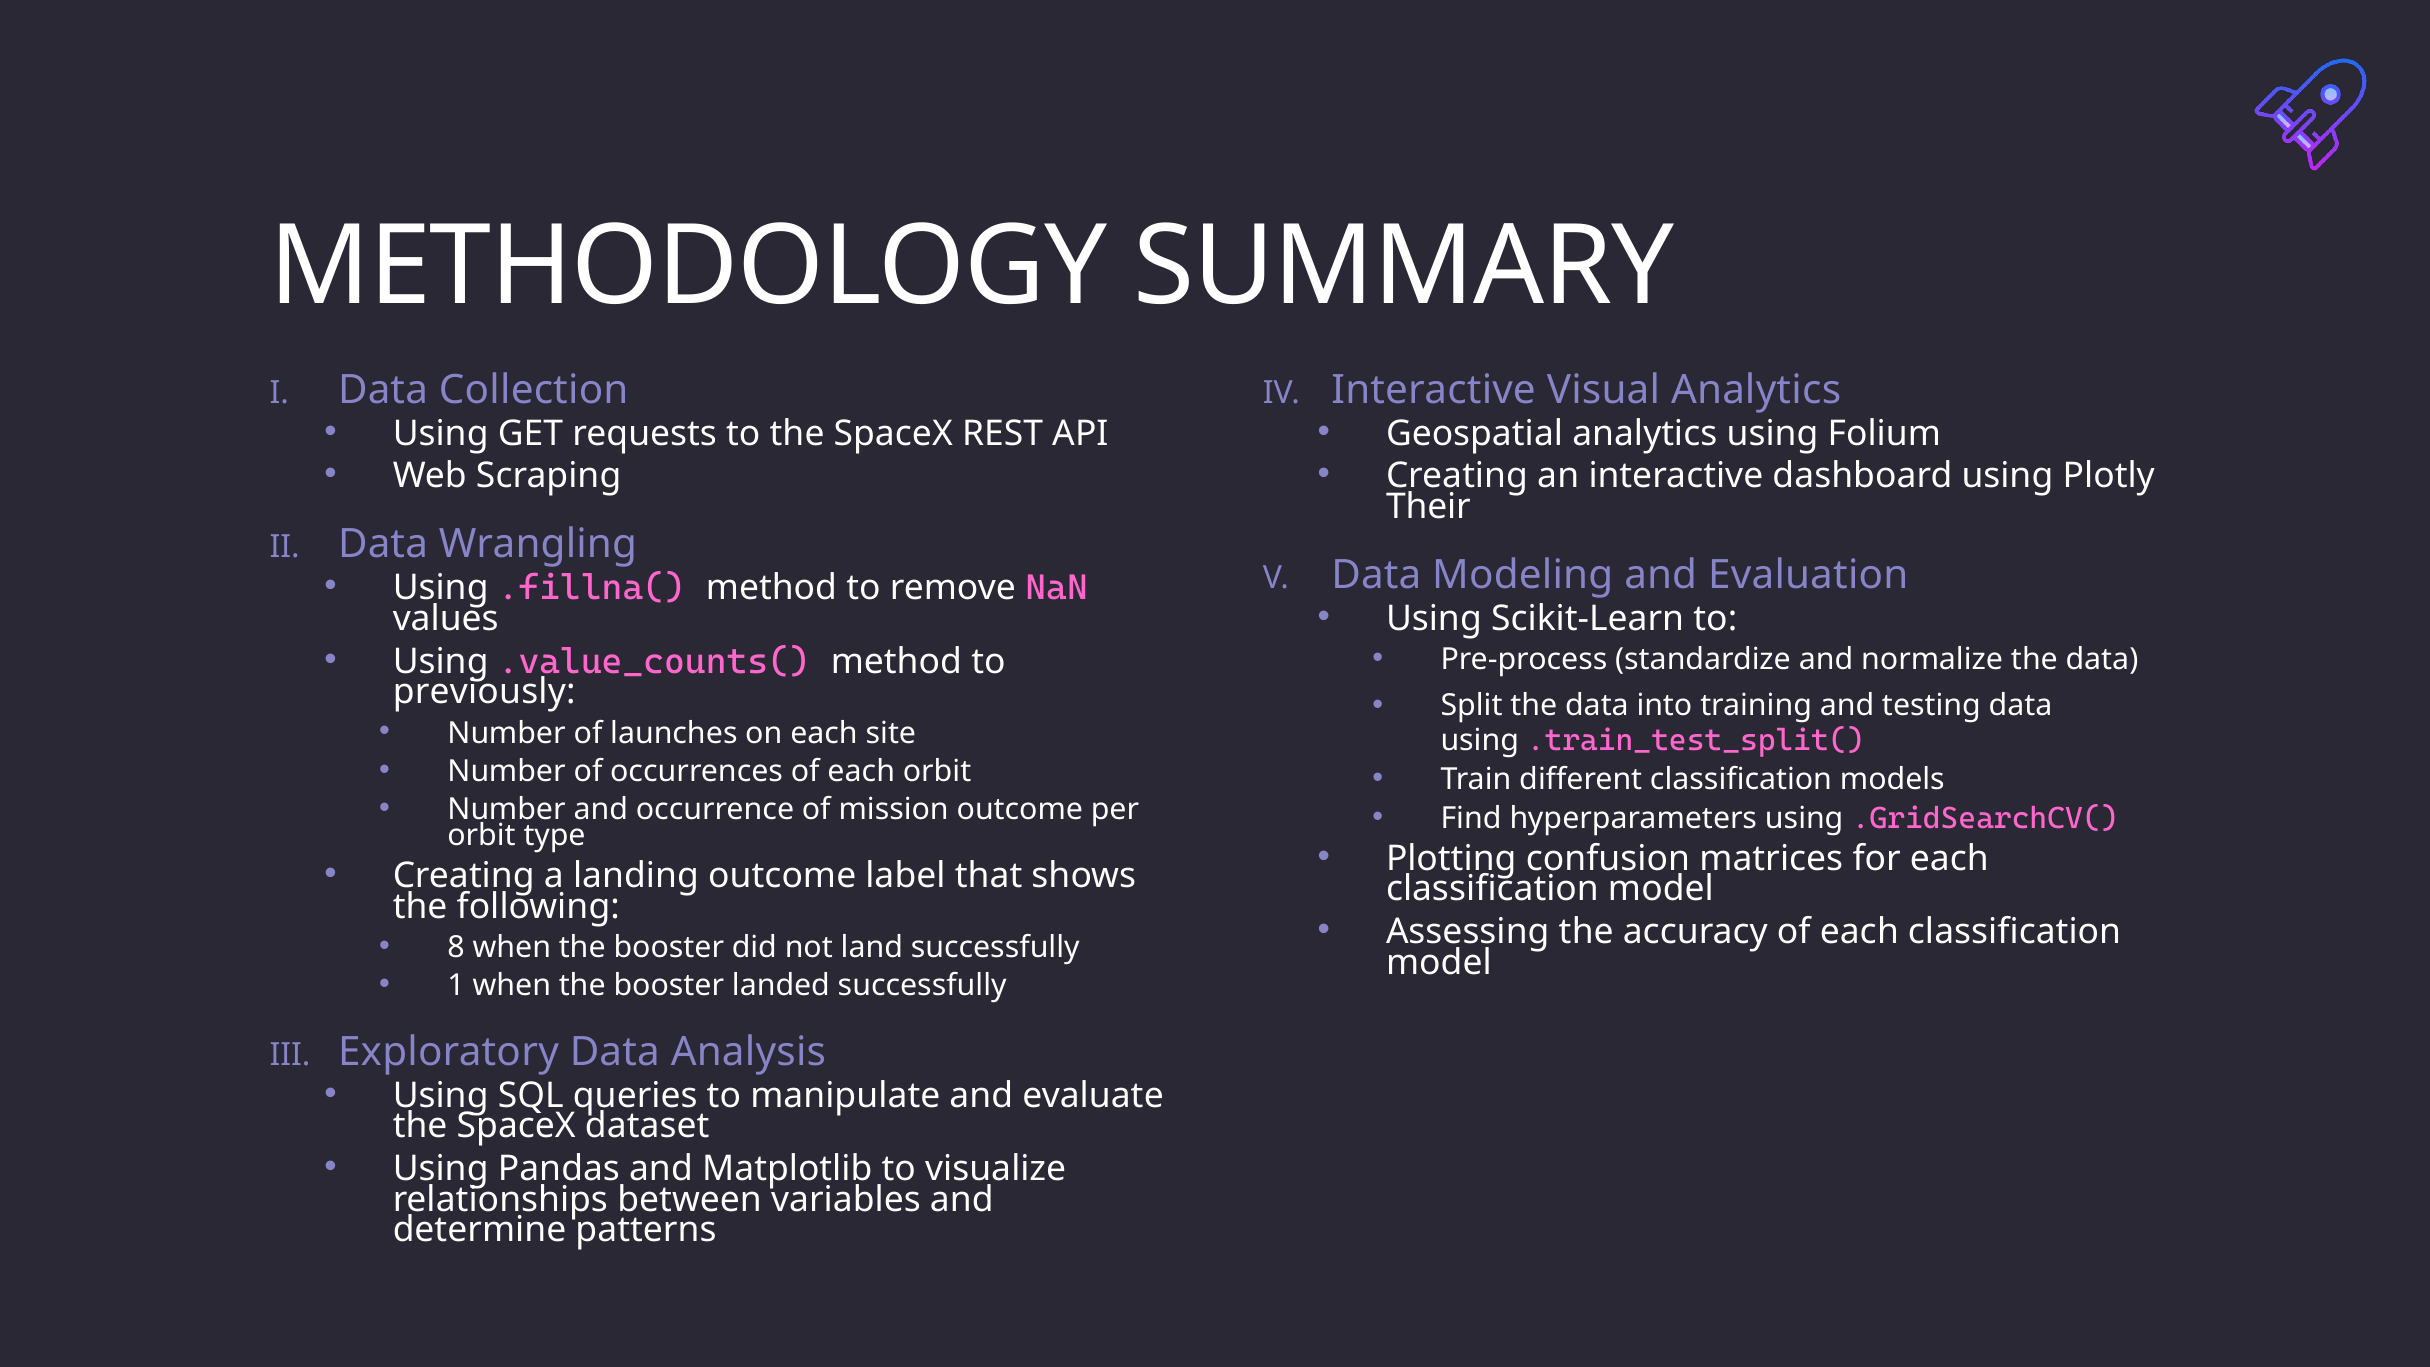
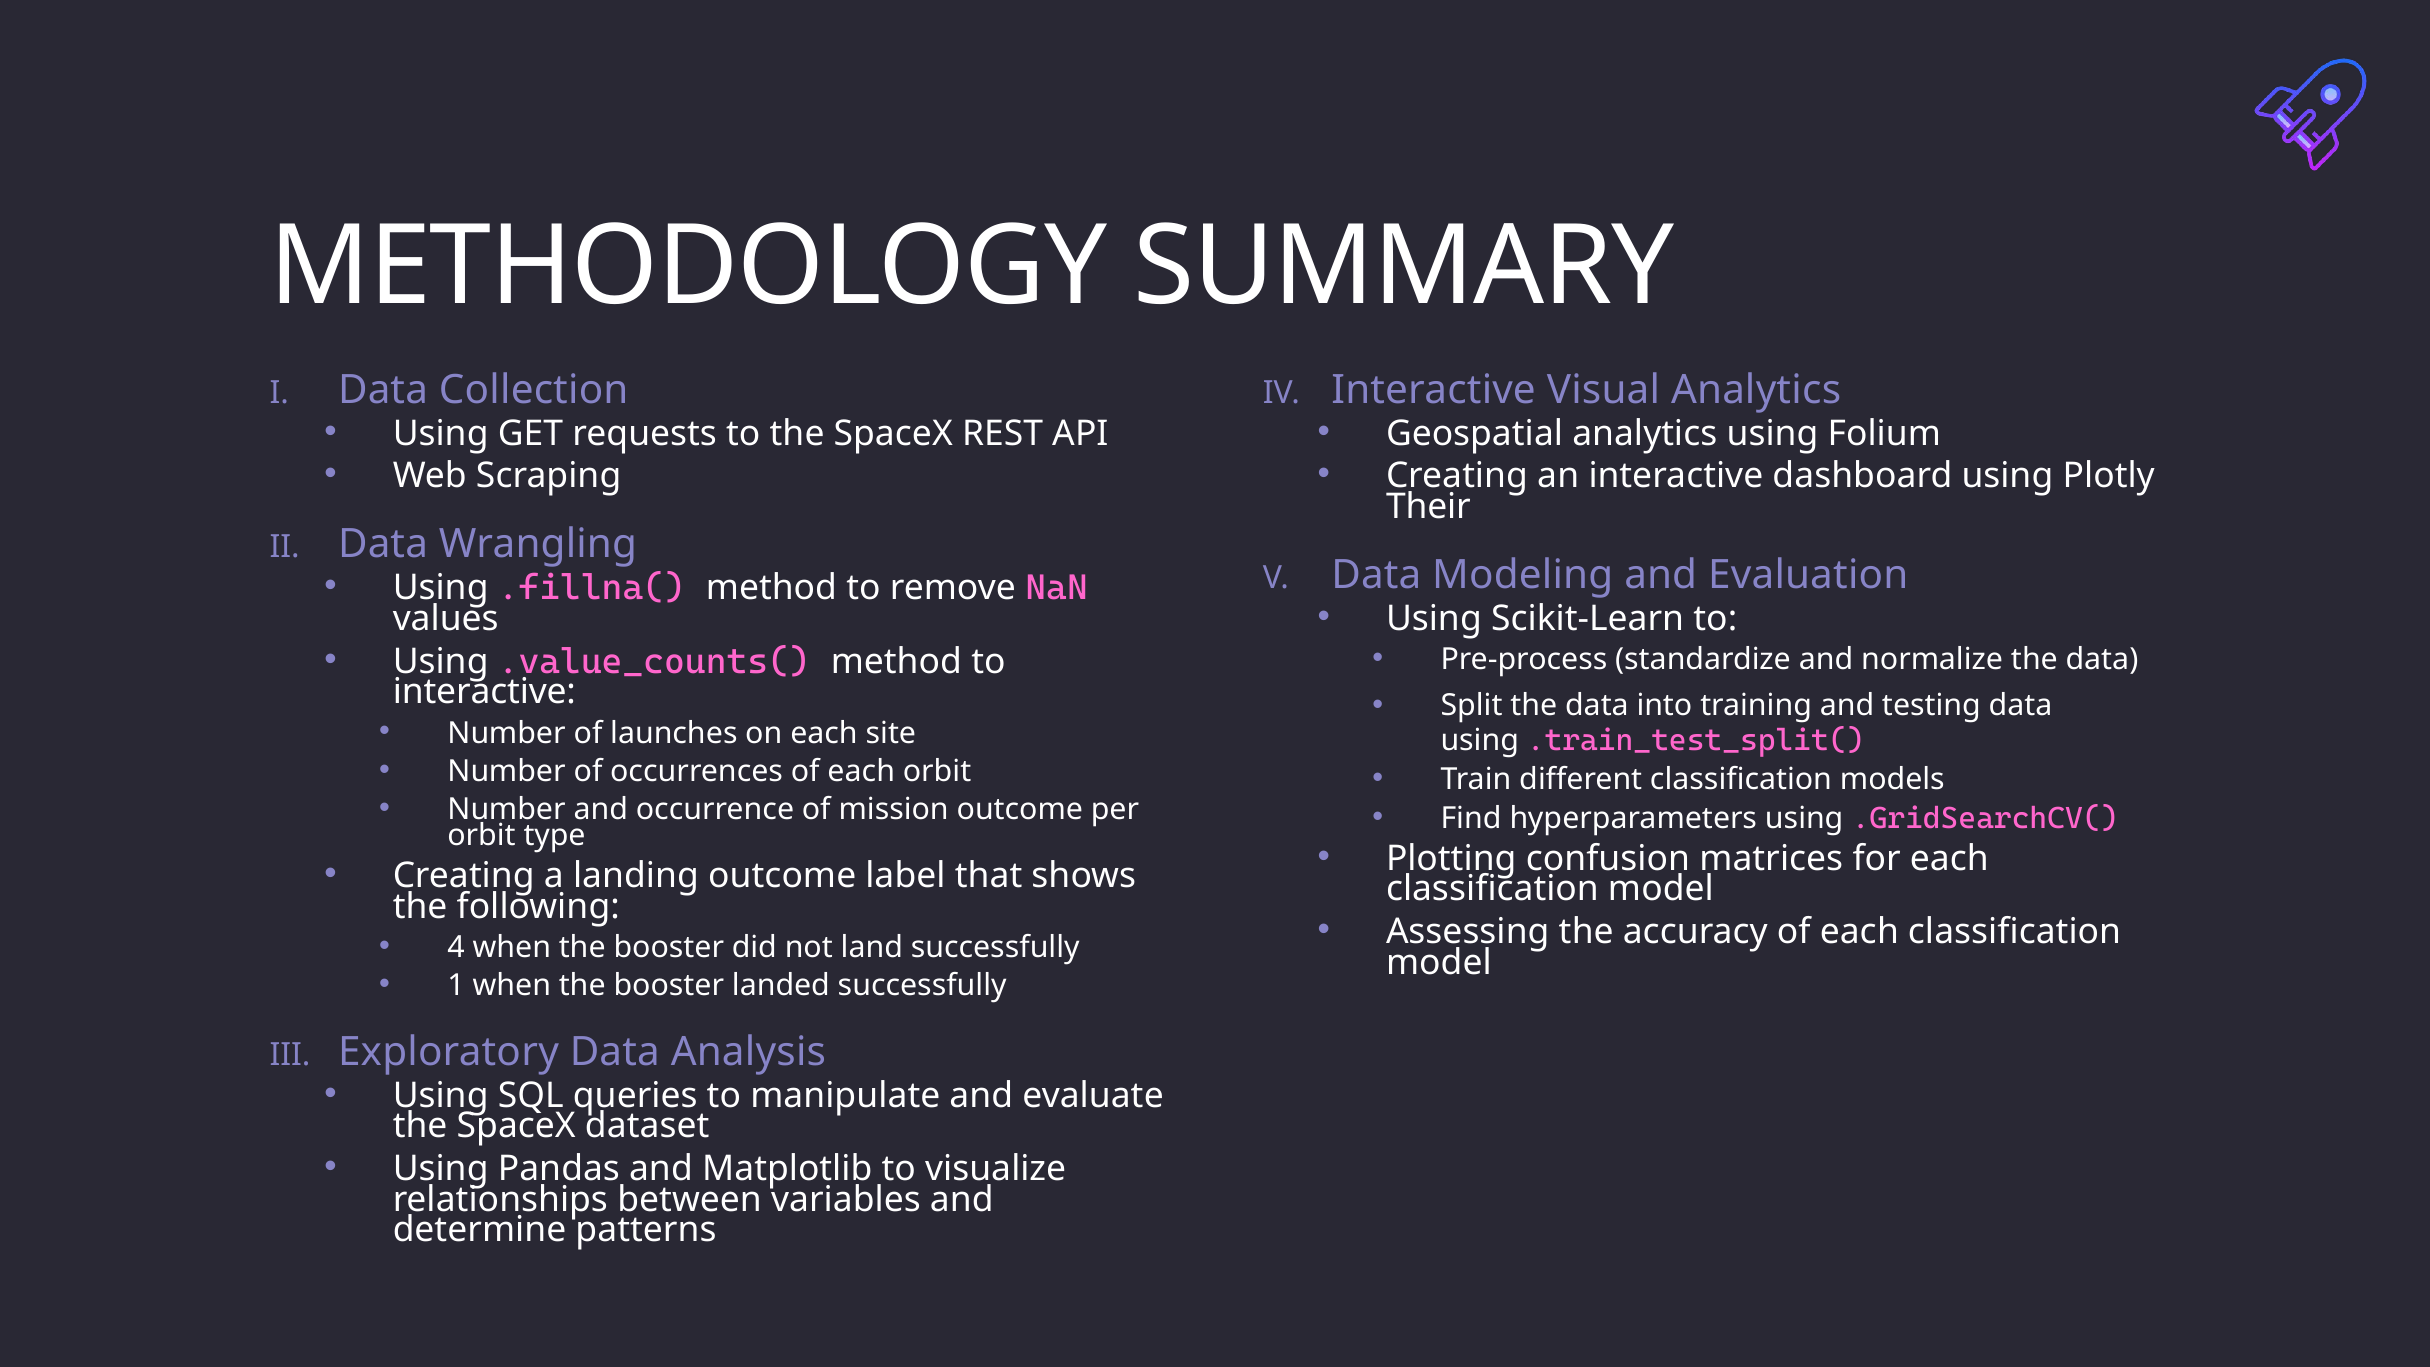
previously: previously -> interactive (484, 692)
8: 8 -> 4 (456, 948)
